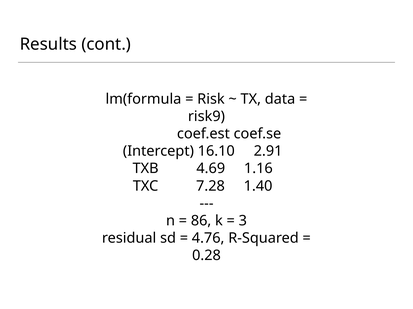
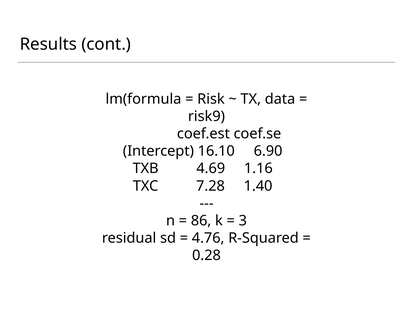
2.91: 2.91 -> 6.90 (268, 152)
